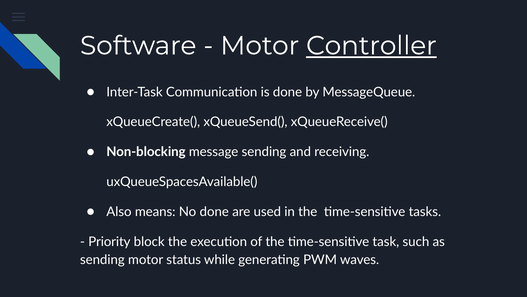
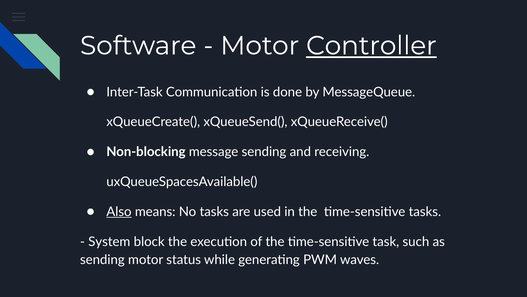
Also underline: none -> present (119, 211)
No done: done -> tasks (214, 211)
Priority: Priority -> System (109, 241)
